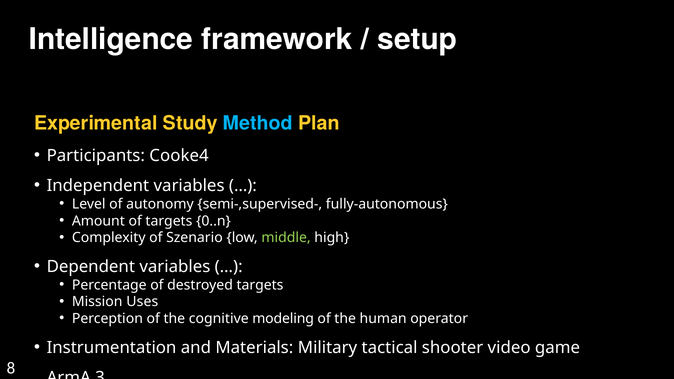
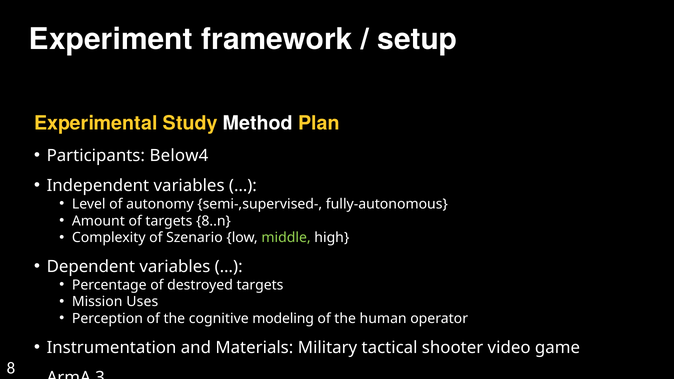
Intelligence: Intelligence -> Experiment (111, 40)
Method colour: light blue -> white (258, 123)
Cooke4: Cooke4 -> Below4 (179, 156)
0..n: 0..n -> 8..n (213, 221)
